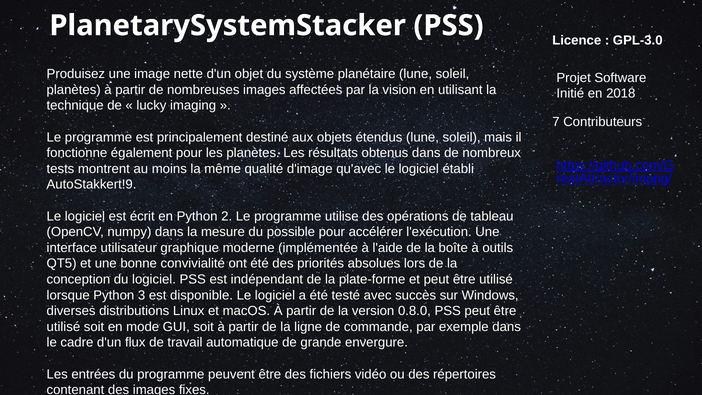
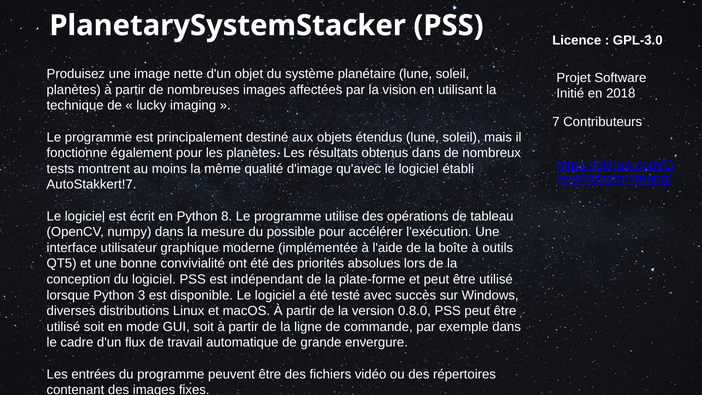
AutoStakkert!9: AutoStakkert!9 -> AutoStakkert!7 (92, 184)
2: 2 -> 8 (227, 216)
